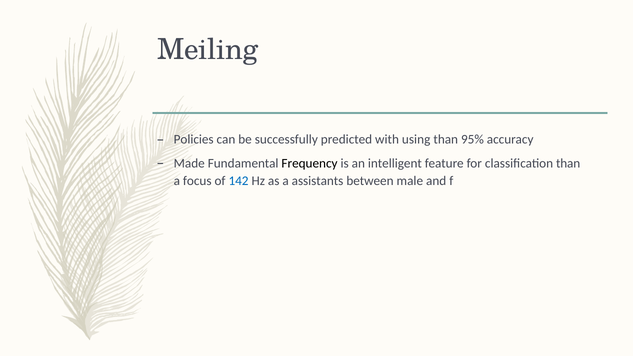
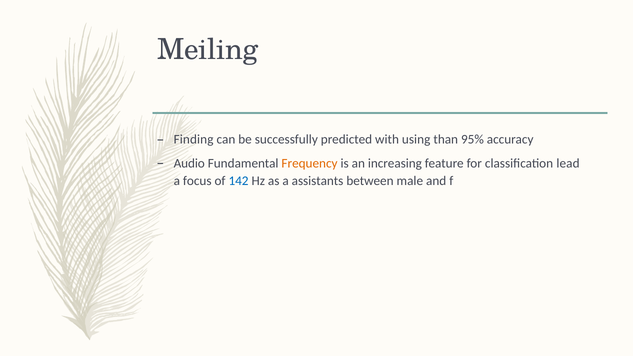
Policies: Policies -> Finding (194, 140)
Made: Made -> Audio (189, 163)
Frequency colour: black -> orange (310, 163)
intelligent: intelligent -> increasing (395, 163)
classification than: than -> lead (568, 163)
